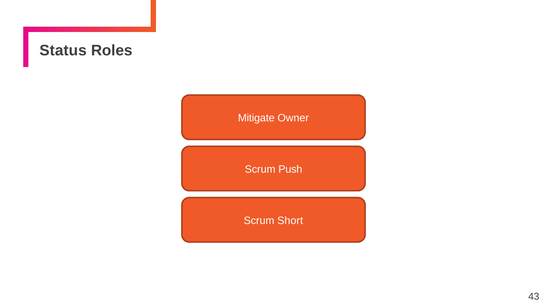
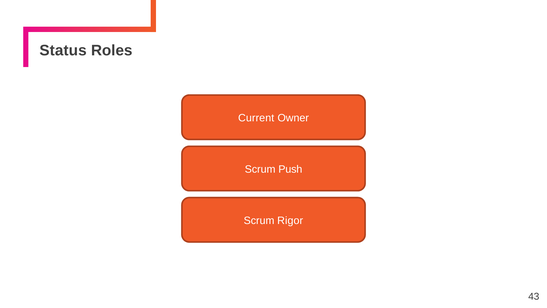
Mitigate: Mitigate -> Current (256, 118)
Short: Short -> Rigor (290, 220)
